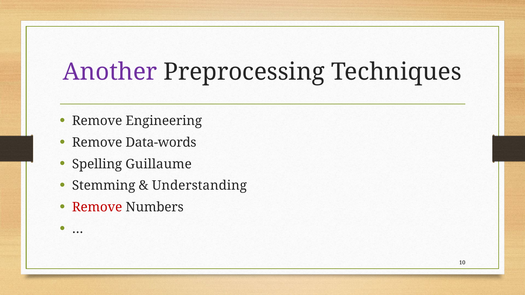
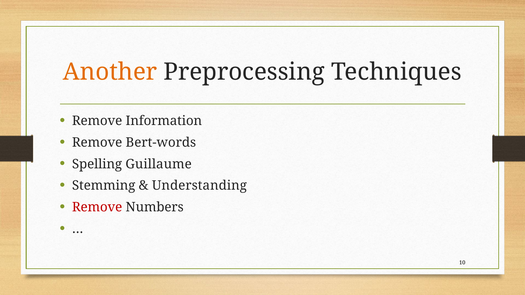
Another colour: purple -> orange (110, 72)
Engineering: Engineering -> Information (164, 121)
Data-words: Data-words -> Bert-words (161, 143)
